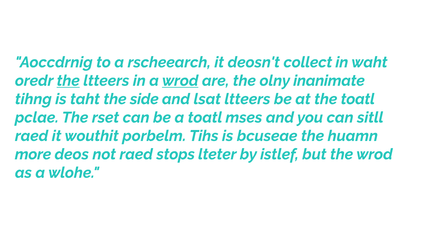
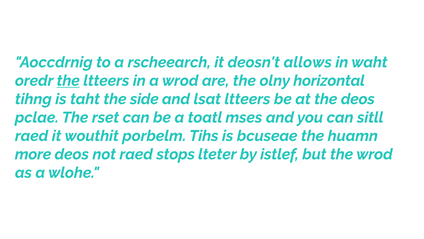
collect: collect -> allows (308, 62)
wrod underline: present -> none (180, 81)
inanimate: inanimate -> horizontal (329, 81)
the toatl: toatl -> deos (358, 99)
